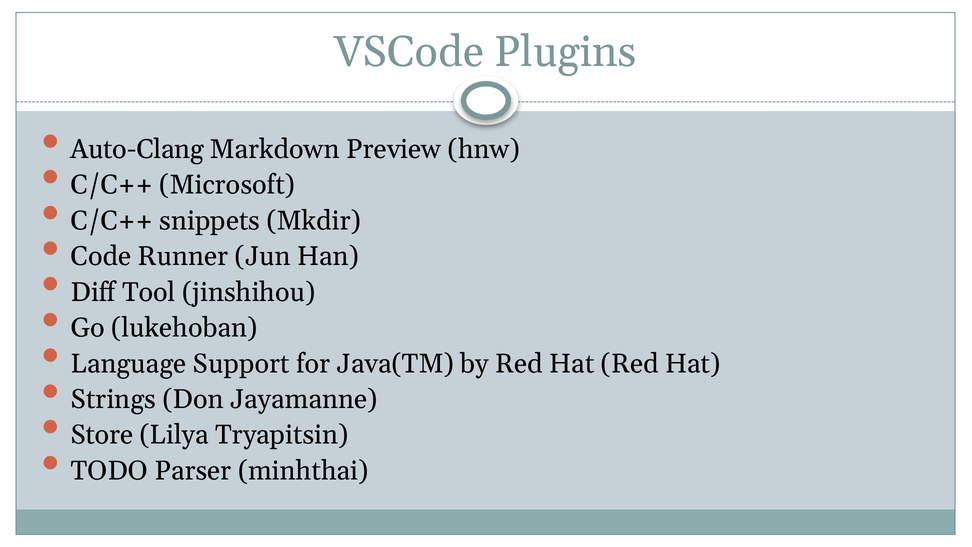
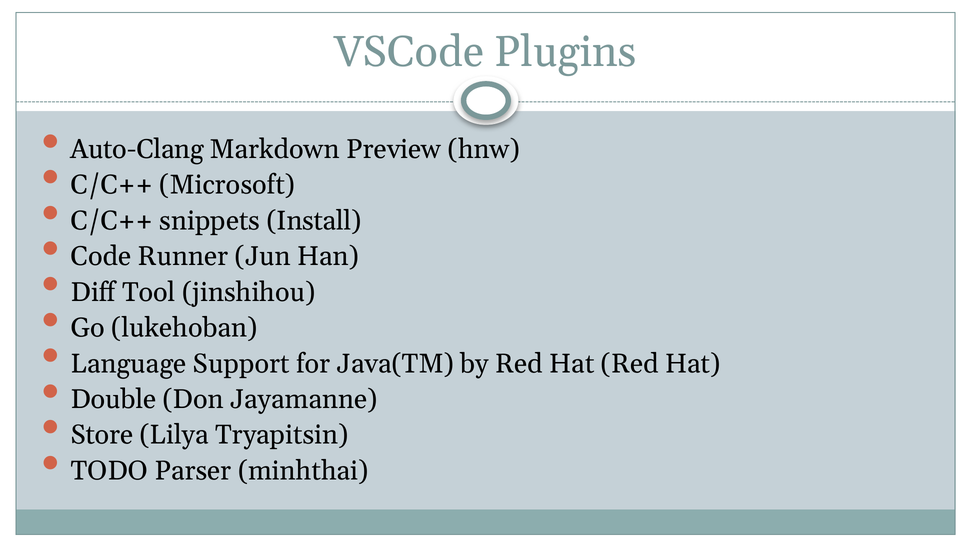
Mkdir: Mkdir -> Install (314, 221)
Strings: Strings -> Double (114, 399)
